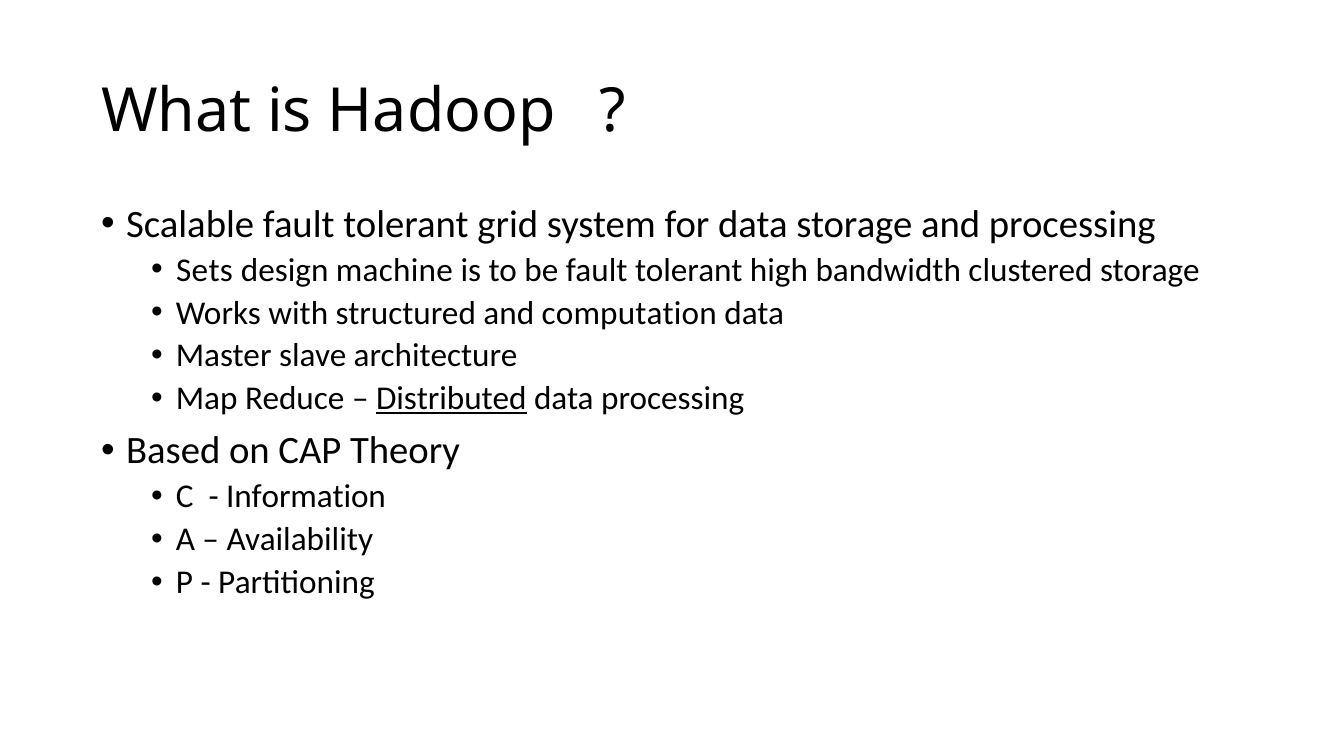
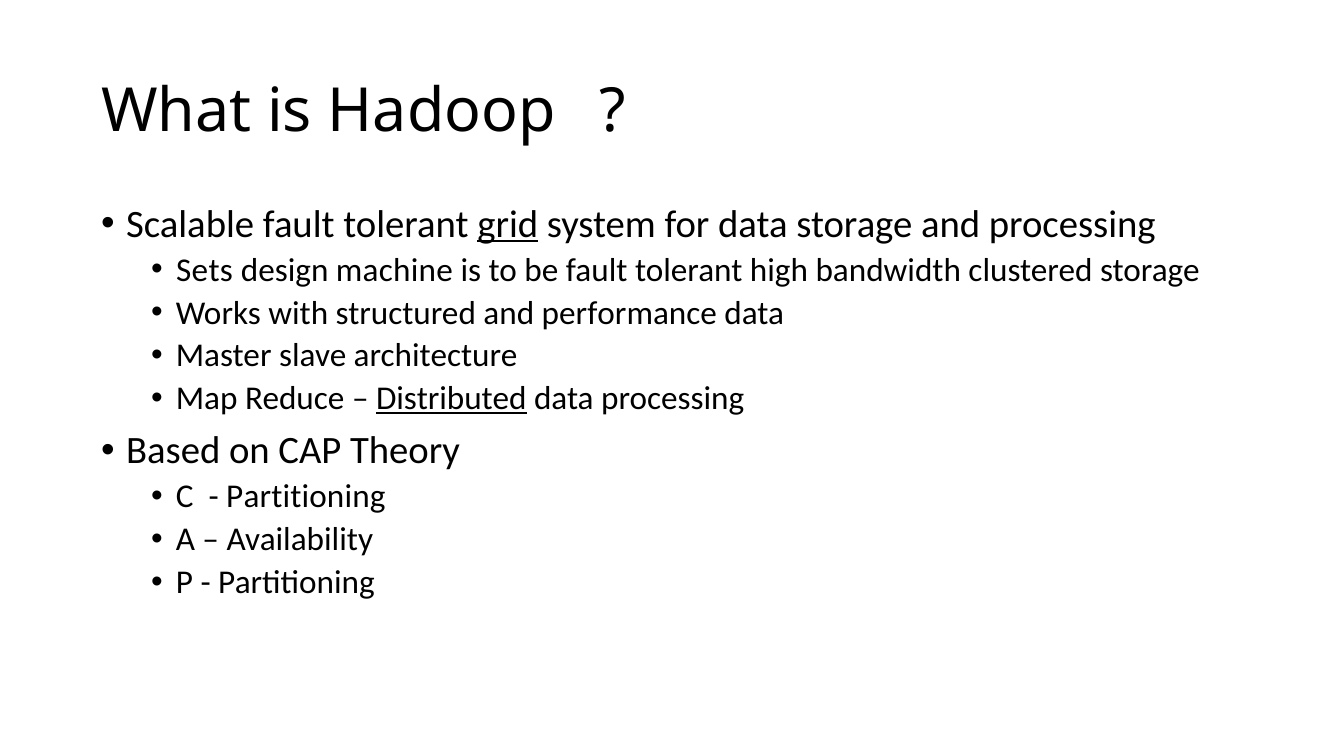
grid underline: none -> present (508, 225)
computation: computation -> performance (629, 313)
Information: Information -> Partitioning (306, 497)
